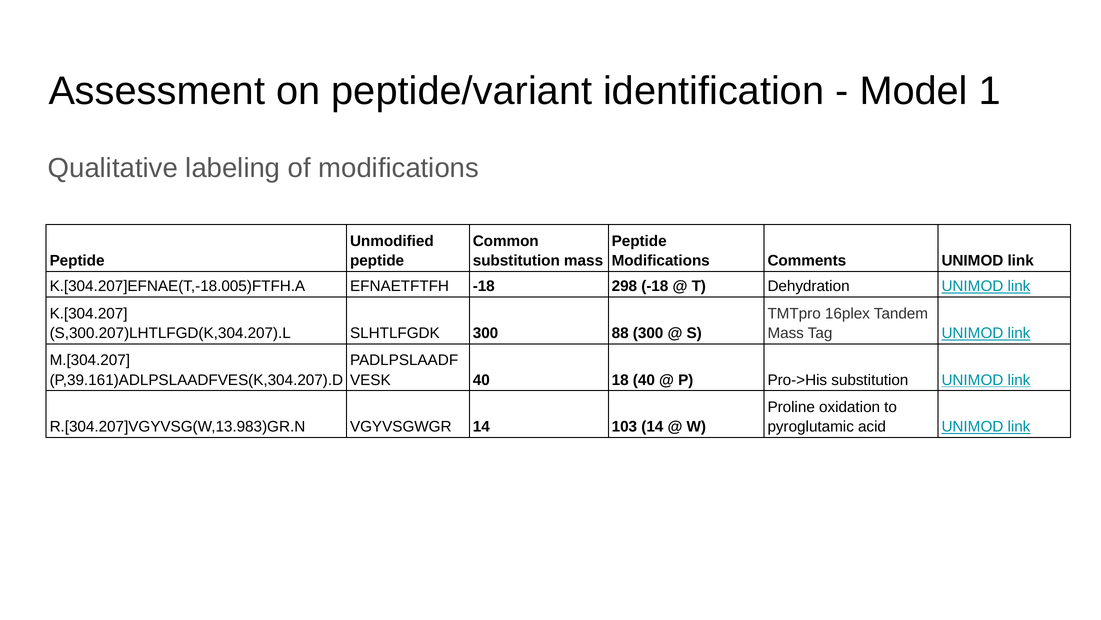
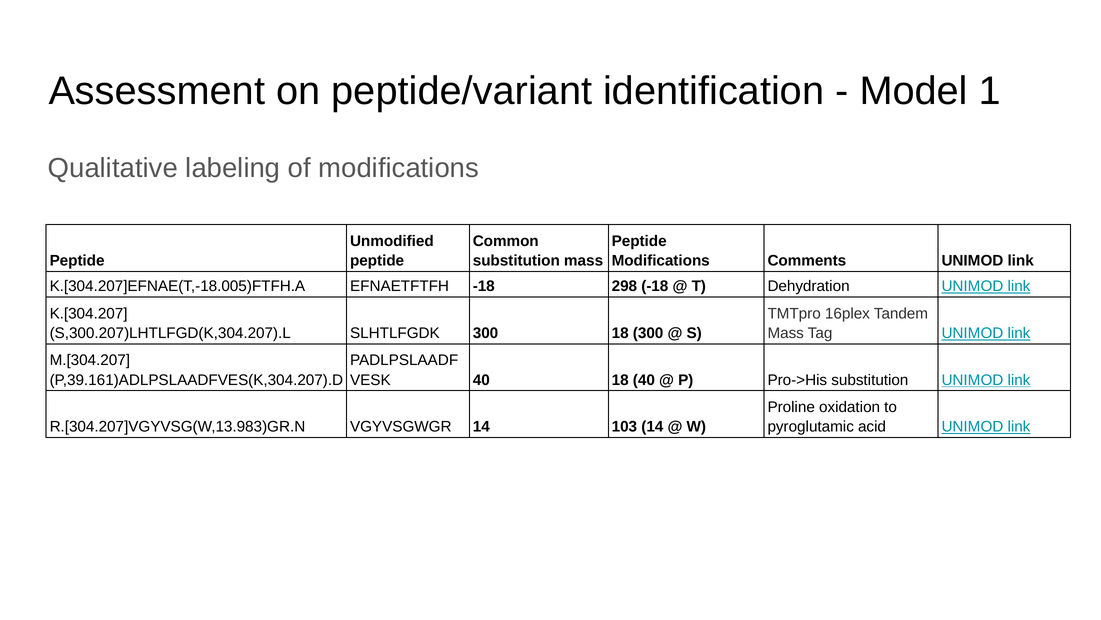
300 88: 88 -> 18 (620, 333)
